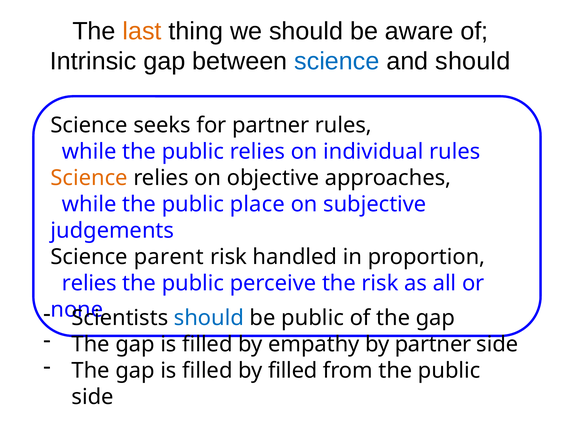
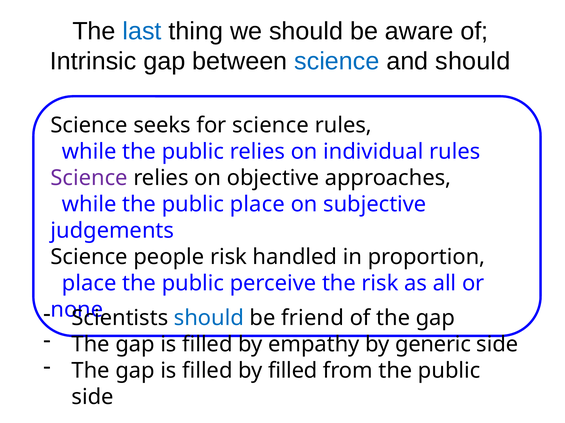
last colour: orange -> blue (142, 31)
for partner: partner -> science (270, 126)
Science colour: orange -> purple (89, 178)
parent: parent -> people (169, 258)
relies: relies -> place (89, 284)
be public: public -> friend (313, 318)
by partner: partner -> generic (433, 345)
